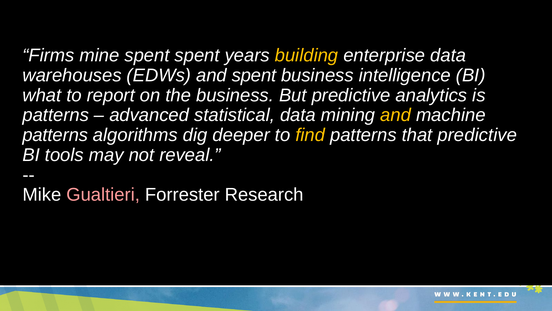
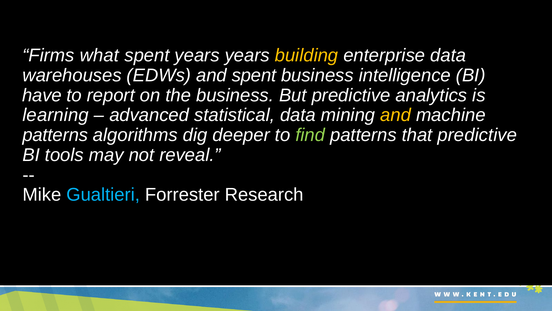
Firms mine: mine -> what (99, 55)
spent spent: spent -> years (197, 55)
what: what -> have (42, 95)
patterns: patterns -> learning (56, 115)
find colour: yellow -> light green (310, 135)
Gualtieri colour: pink -> light blue (103, 195)
